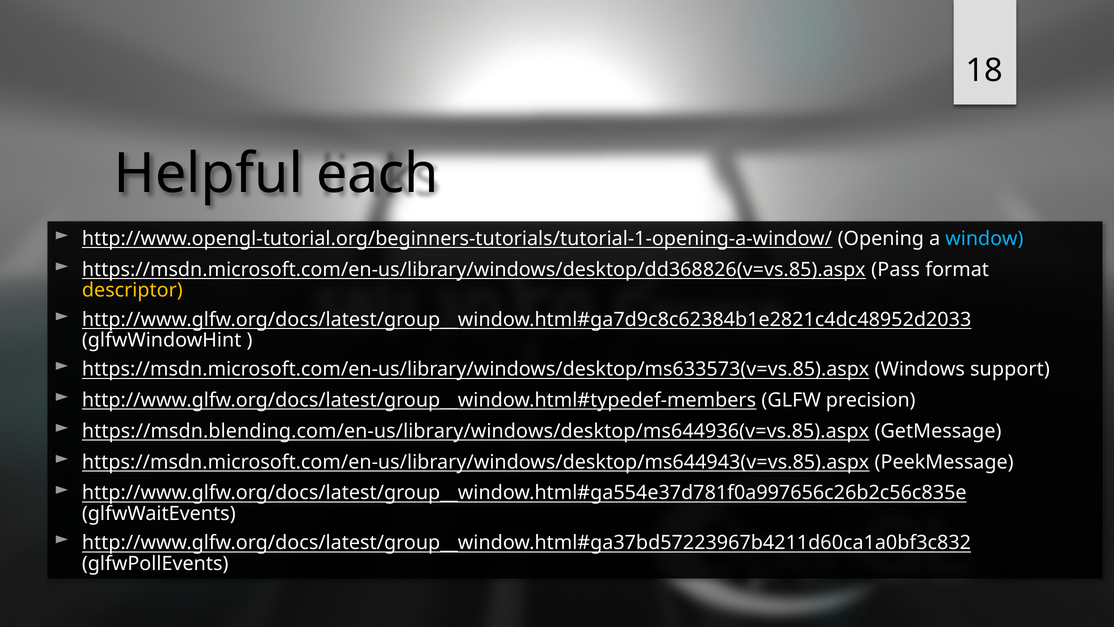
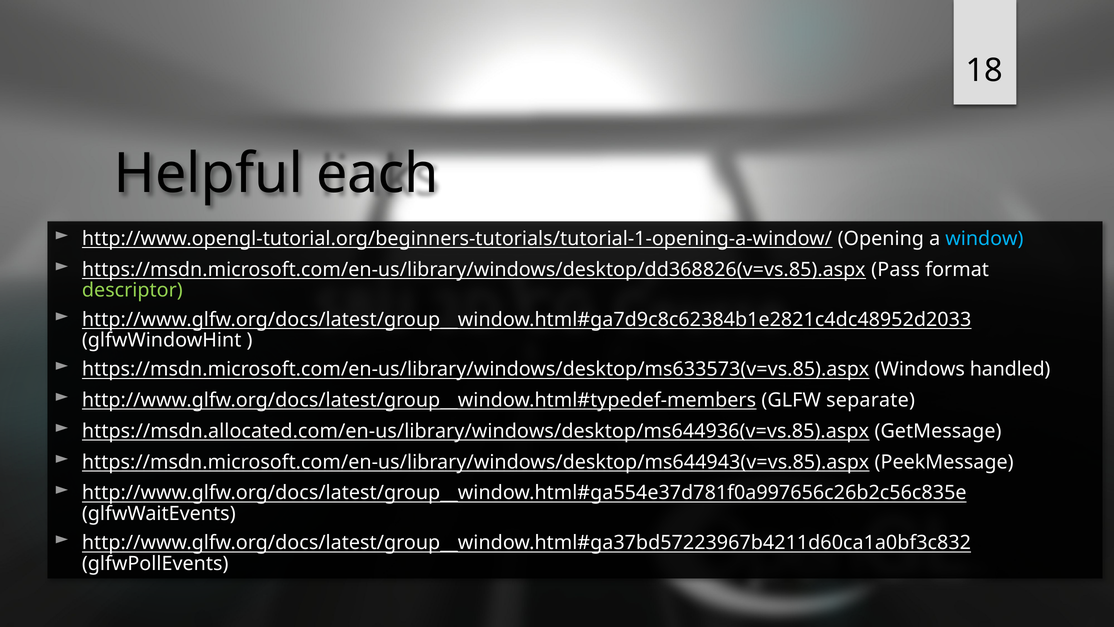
descriptor colour: yellow -> light green (132, 290)
support: support -> handled (1010, 369)
precision: precision -> separate (871, 400)
https://msdn.blending.com/en-us/library/windows/desktop/ms644936(v=vs.85).aspx: https://msdn.blending.com/en-us/library/windows/desktop/ms644936(v=vs.85).aspx -> https://msdn.allocated.com/en-us/library/windows/desktop/ms644936(v=vs.85).aspx (476, 431)
